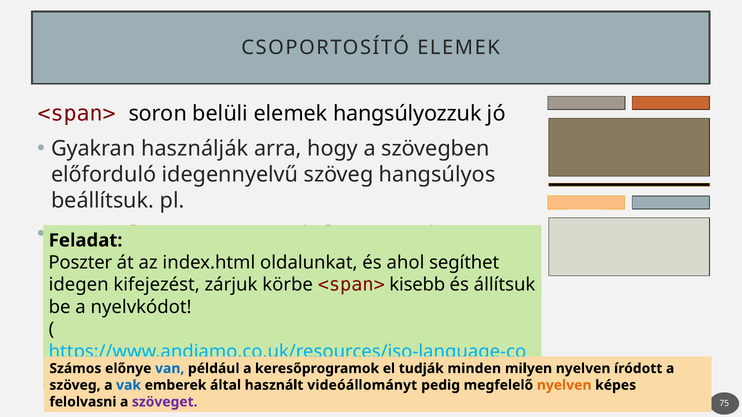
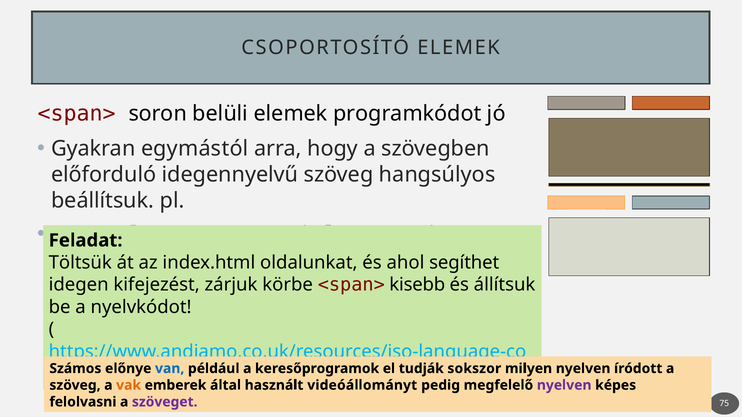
hangsúlyozzuk: hangsúlyozzuk -> programkódot (407, 114)
használják: használják -> egymástól (195, 149)
Poszter: Poszter -> Töltsük (80, 263)
minden: minden -> sokszor (474, 369)
vak colour: blue -> orange (129, 386)
nyelven colour: orange -> purple (564, 386)
